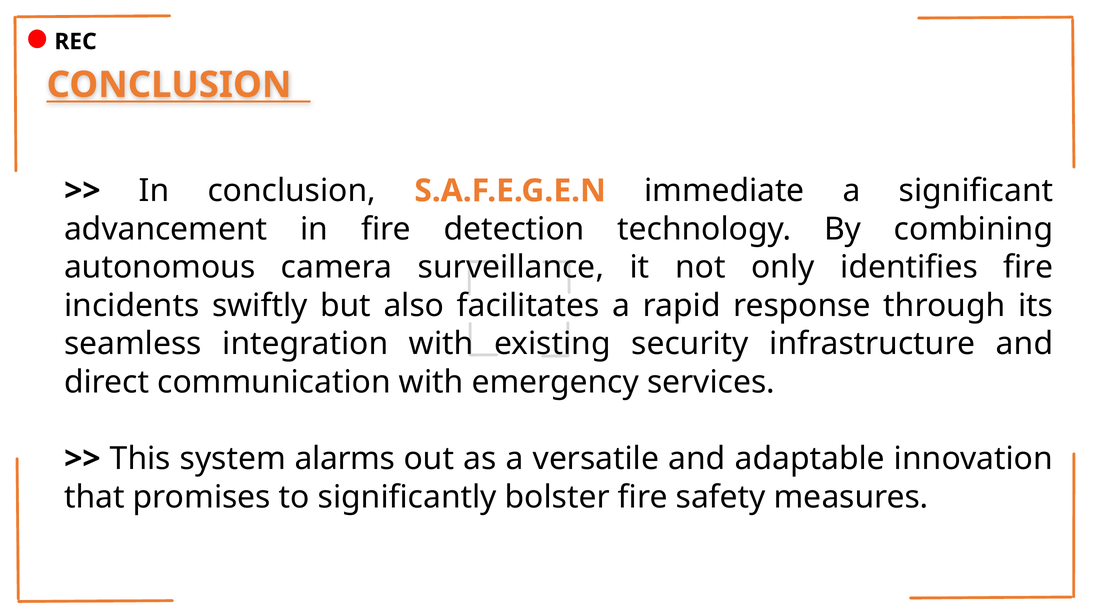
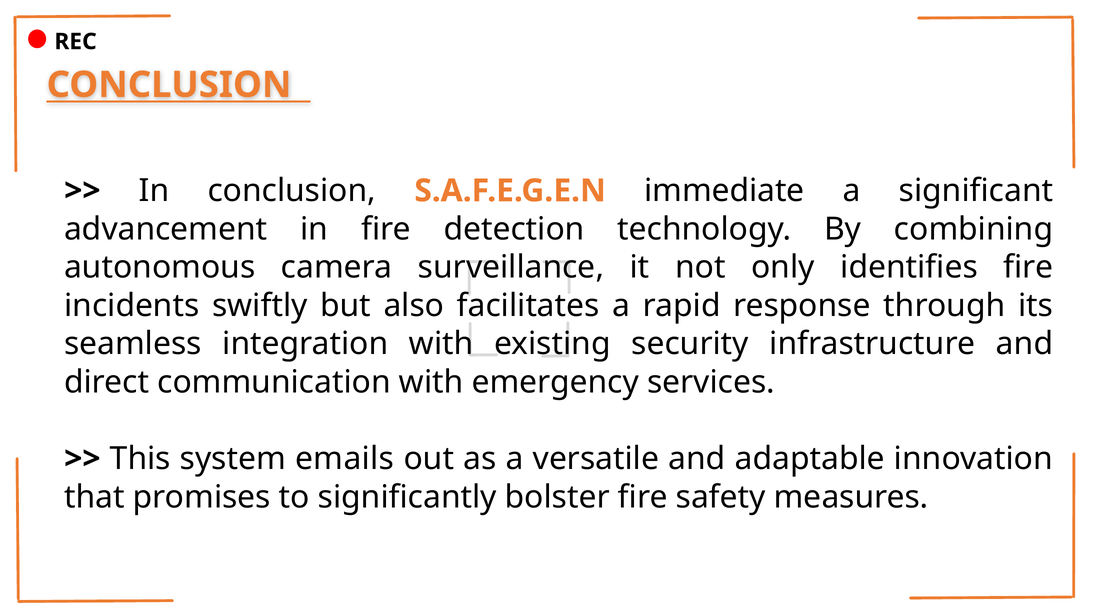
alarms: alarms -> emails (345, 459)
